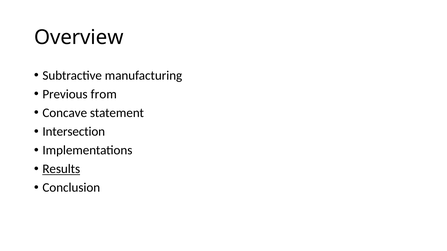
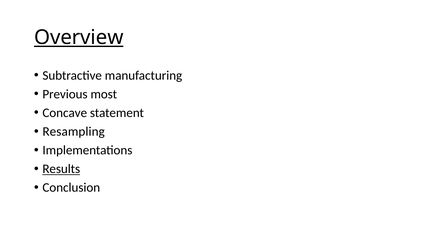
Overview underline: none -> present (79, 38)
from: from -> most (104, 94)
Intersection: Intersection -> Resampling (74, 132)
